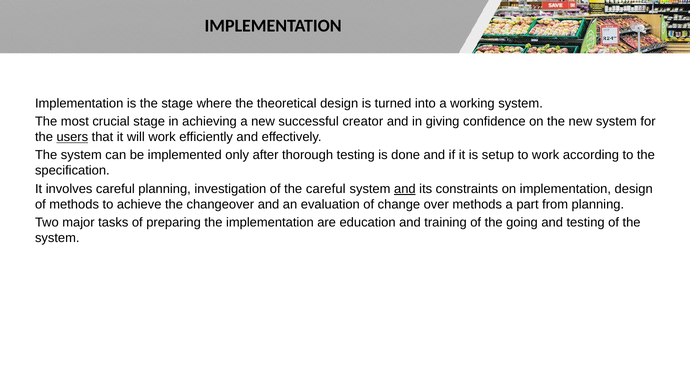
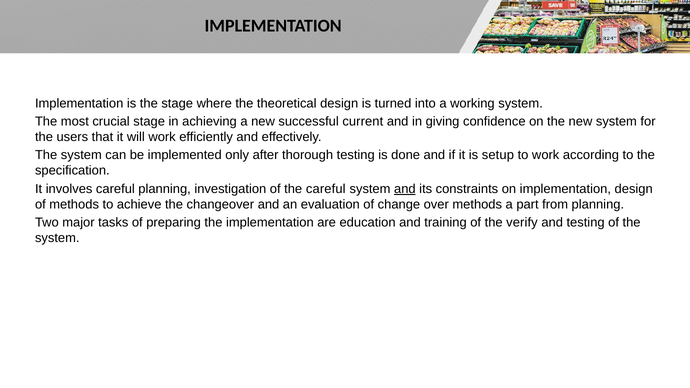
creator: creator -> current (363, 122)
users underline: present -> none (72, 137)
going: going -> verify (522, 223)
